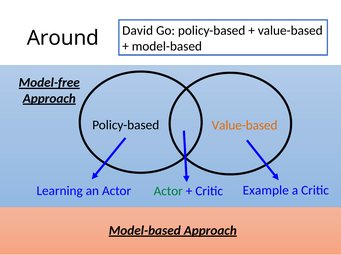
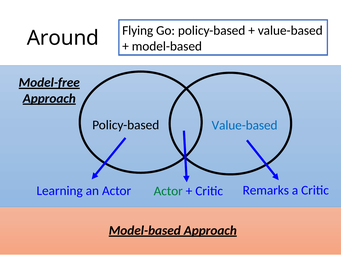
David: David -> Flying (138, 30)
Value-based colour: orange -> blue (245, 126)
Example: Example -> Remarks (266, 191)
